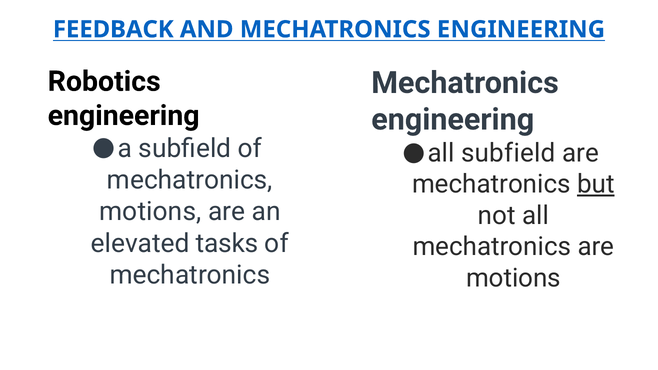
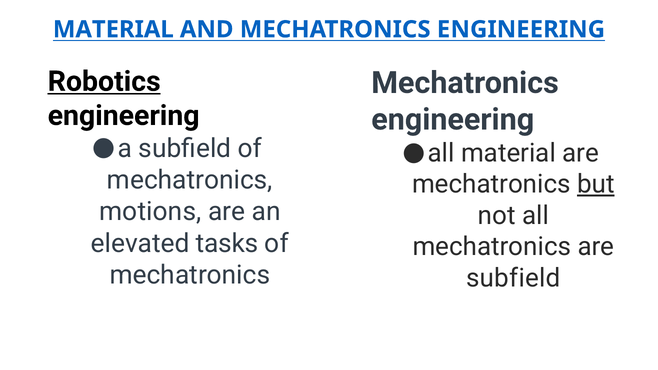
FEEDBACK: FEEDBACK -> MATERIAL (113, 29)
Robotics underline: none -> present (104, 81)
all subfield: subfield -> material (508, 153)
motions: motions -> subfield (513, 278)
